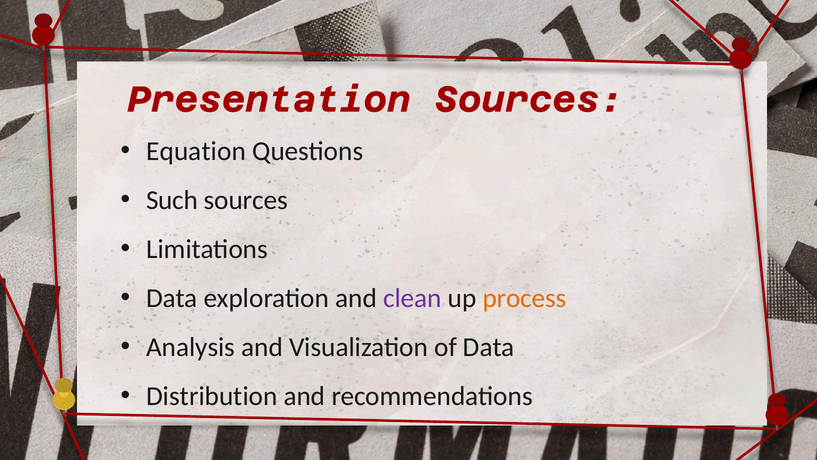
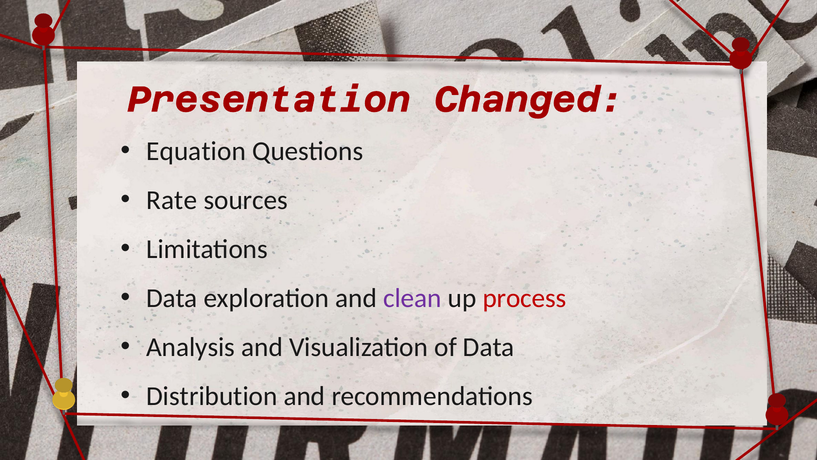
Presentation Sources: Sources -> Changed (529, 100)
Such: Such -> Rate (172, 200)
process colour: orange -> red (525, 298)
